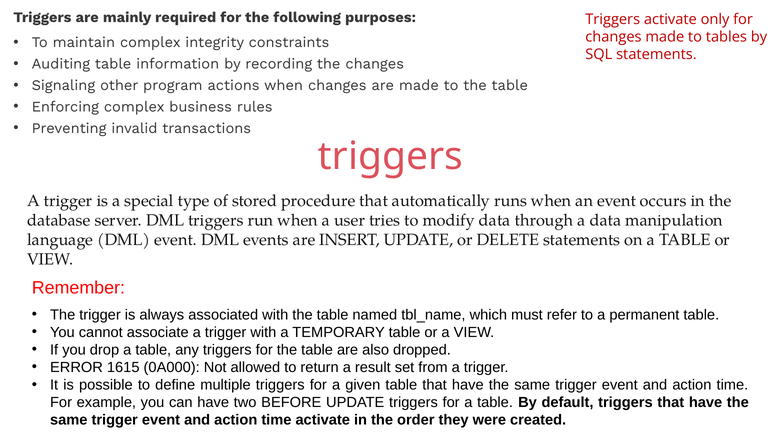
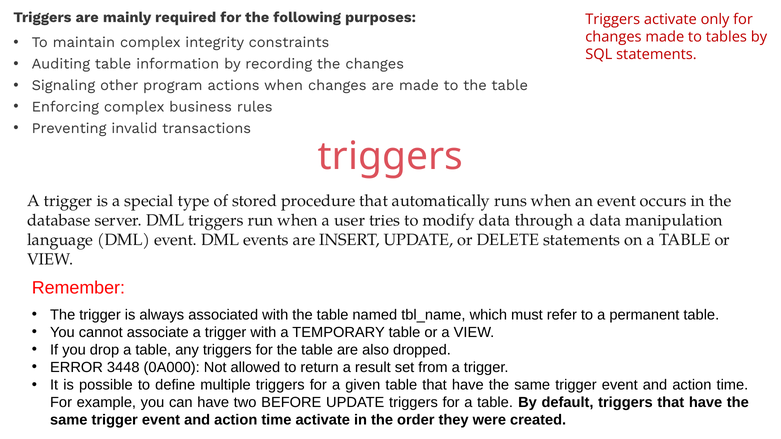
1615: 1615 -> 3448 (123, 368)
